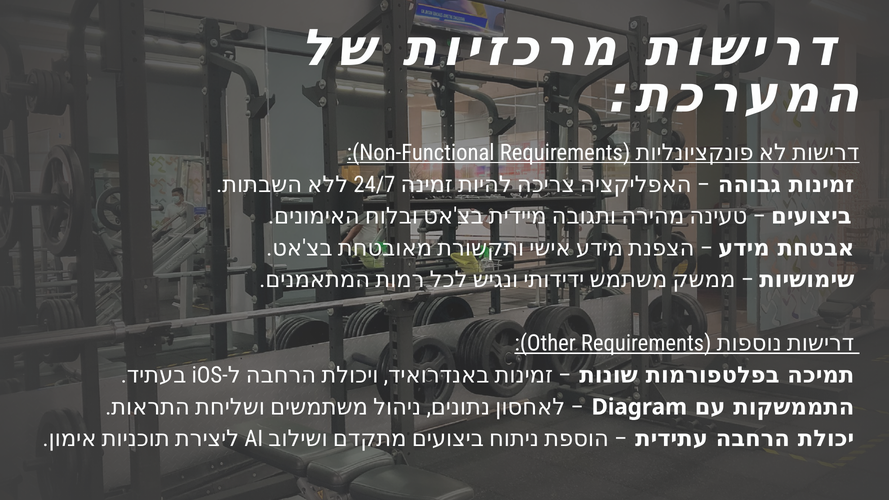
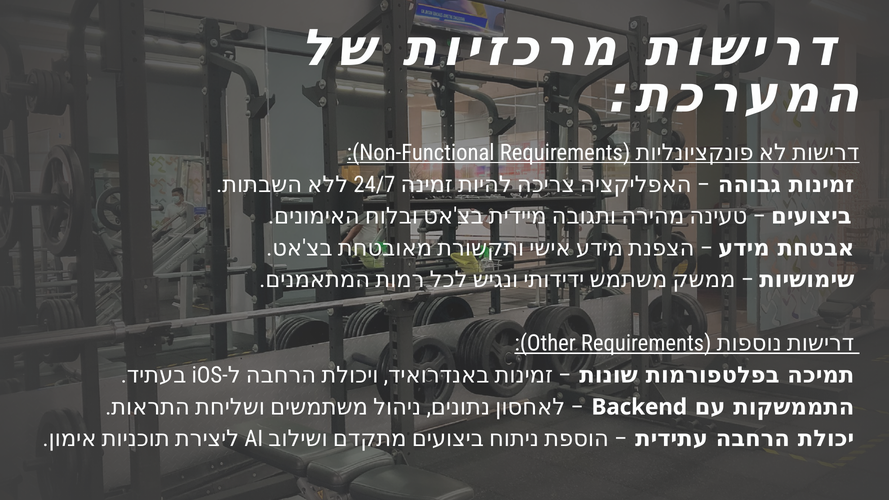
Diagram: Diagram -> Backend (639, 407)
